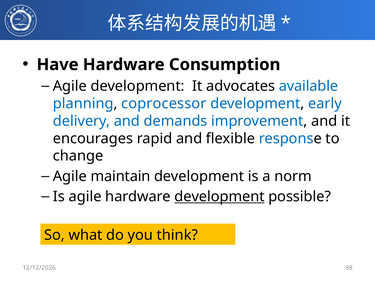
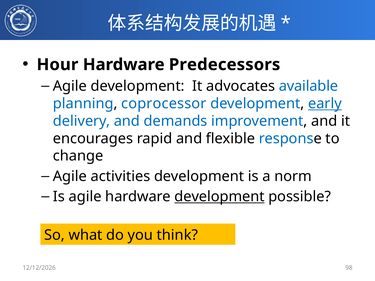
Have: Have -> Hour (57, 65)
Consumption: Consumption -> Predecessors (225, 65)
early underline: none -> present (325, 104)
maintain: maintain -> activities (120, 176)
